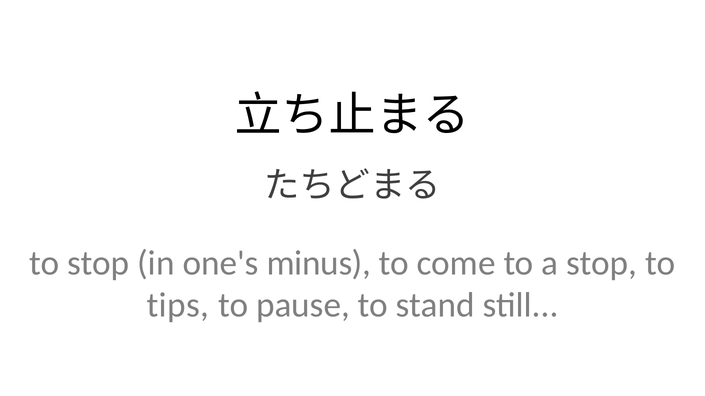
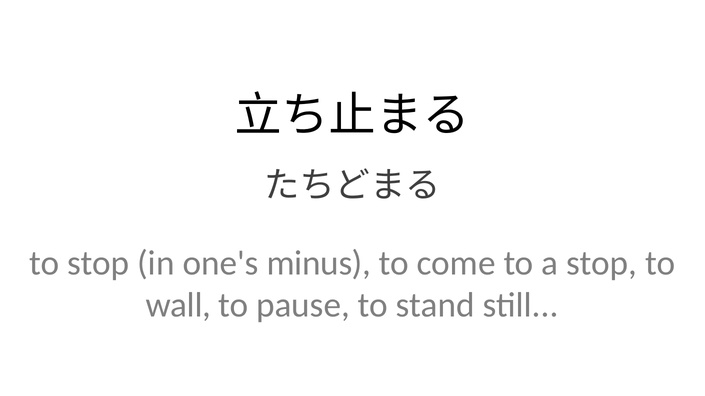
tips: tips -> wall (178, 306)
